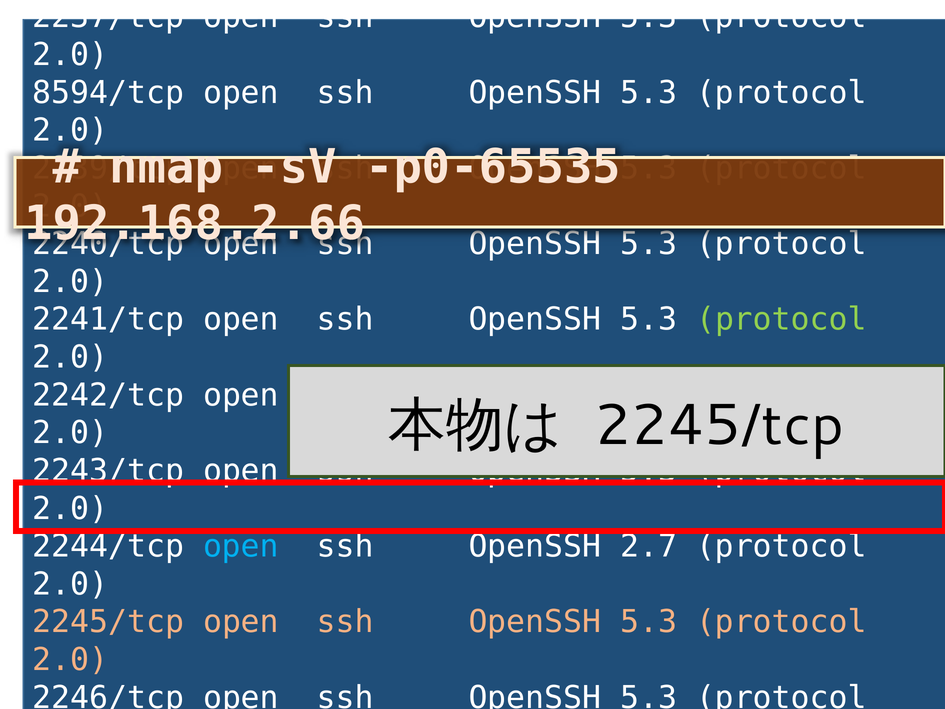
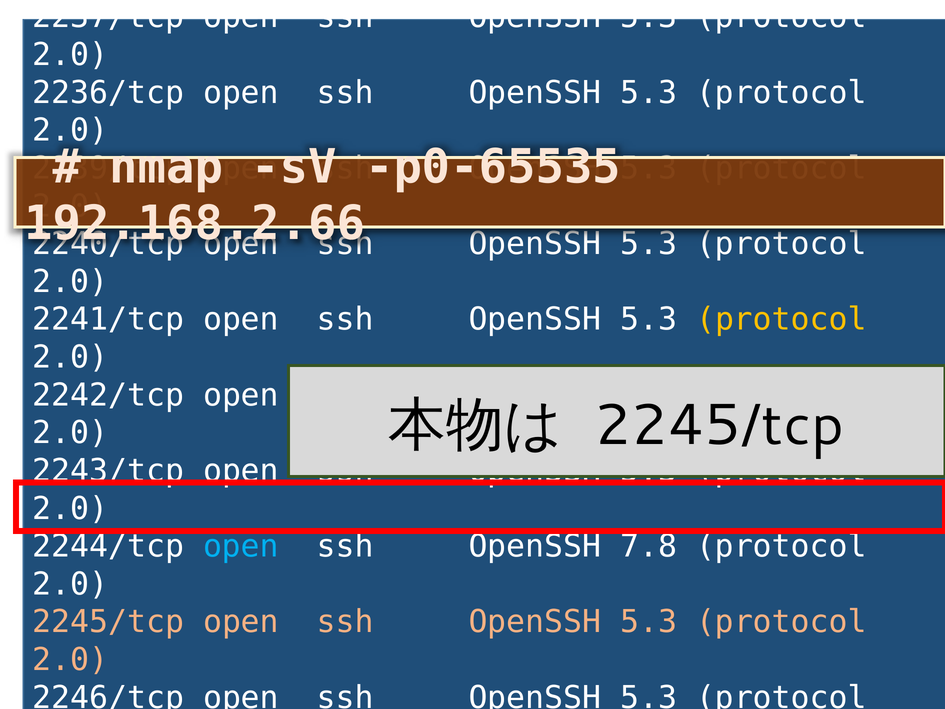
8594/tcp: 8594/tcp -> 2236/tcp (108, 93)
protocol colour: light green -> yellow (781, 319)
2.7: 2.7 -> 7.8 (649, 546)
